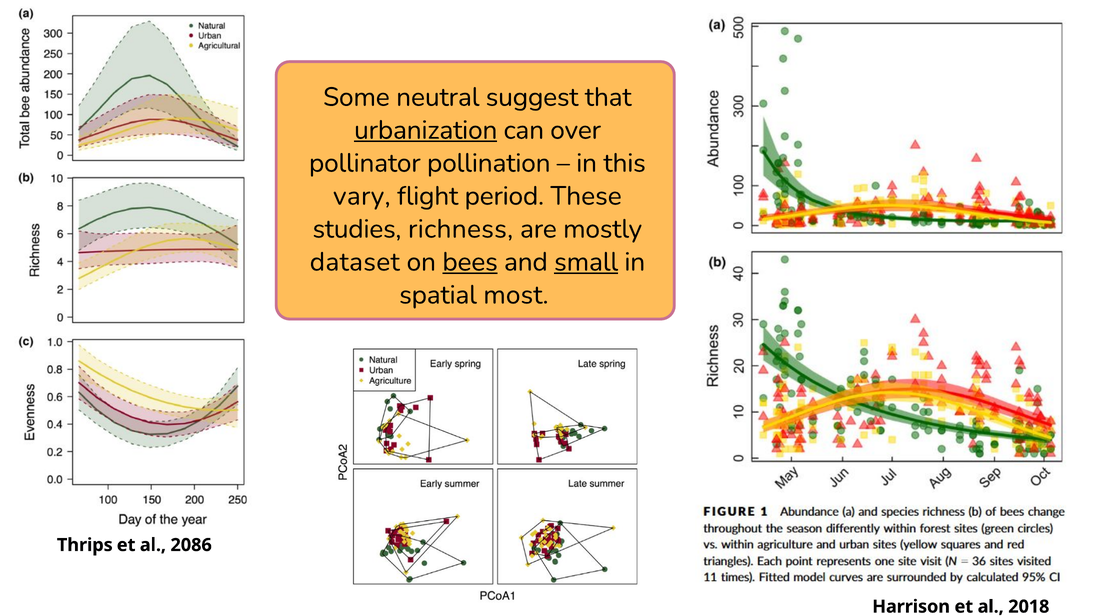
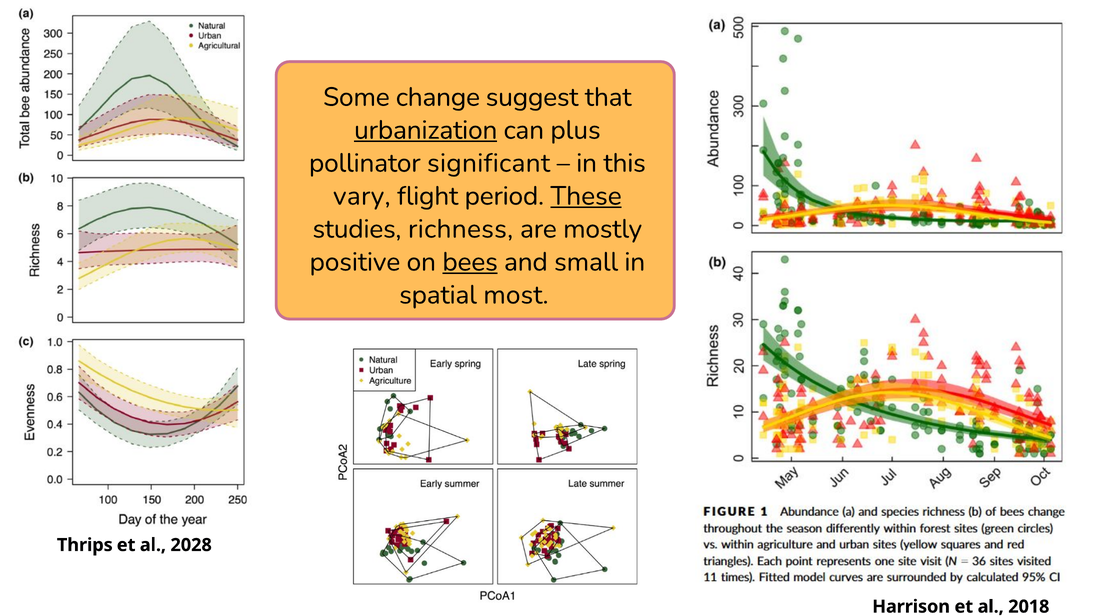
neutral: neutral -> change (438, 97)
over: over -> plus (576, 130)
pollination: pollination -> significant (489, 163)
These underline: none -> present (586, 196)
dataset: dataset -> positive (355, 262)
small underline: present -> none (586, 262)
2086: 2086 -> 2028 (191, 545)
